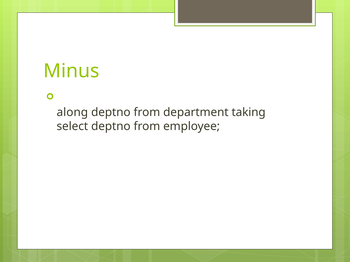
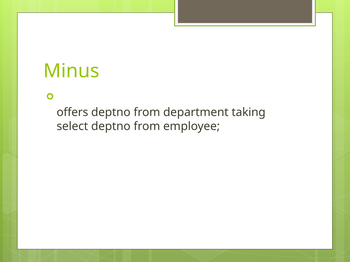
along: along -> offers (72, 113)
